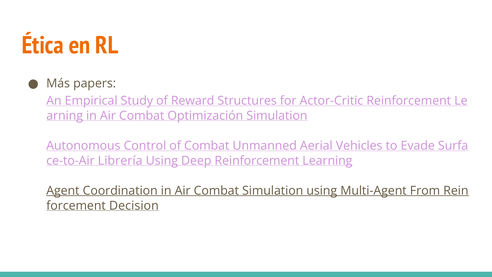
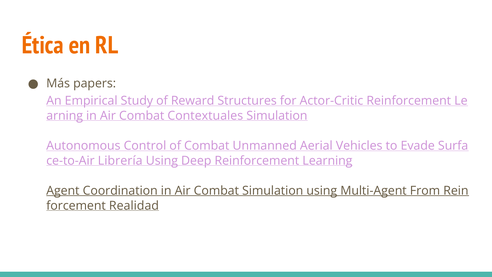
Optimización: Optimización -> Contextuales (205, 116)
Decision: Decision -> Realidad (134, 205)
